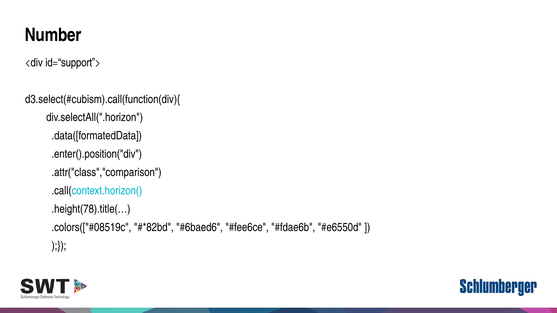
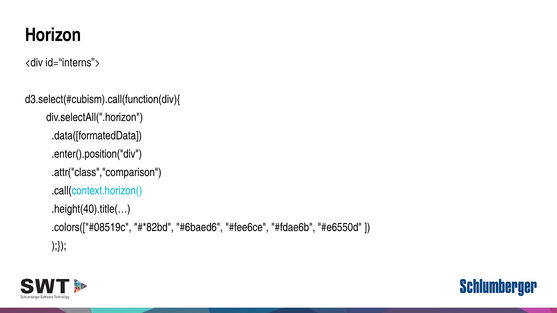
Number: Number -> Horizon (53, 35)
id=“support”>: id=“support”> -> id=“interns”> (73, 63)
.height(78).title(…: .height(78).title(… -> .height(40).title(… (91, 209)
